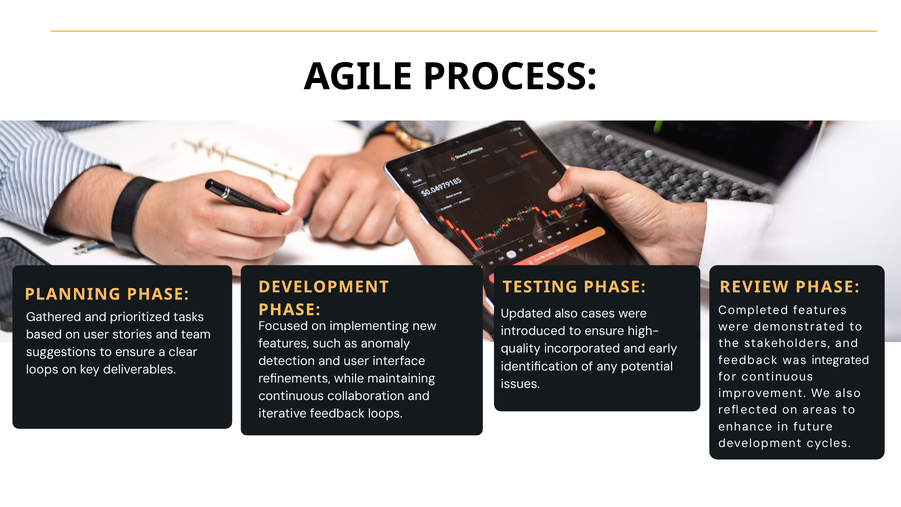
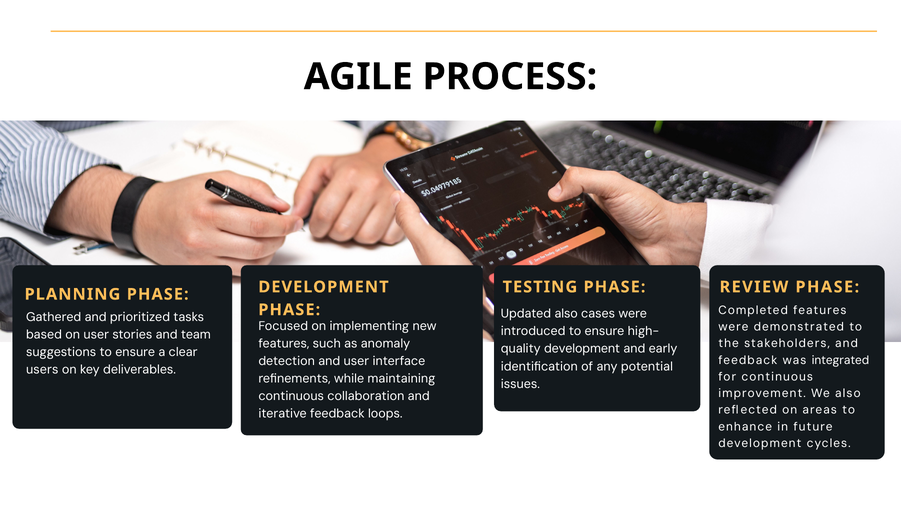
incorporated: incorporated -> development (582, 349)
loops: loops -> users (42, 370)
